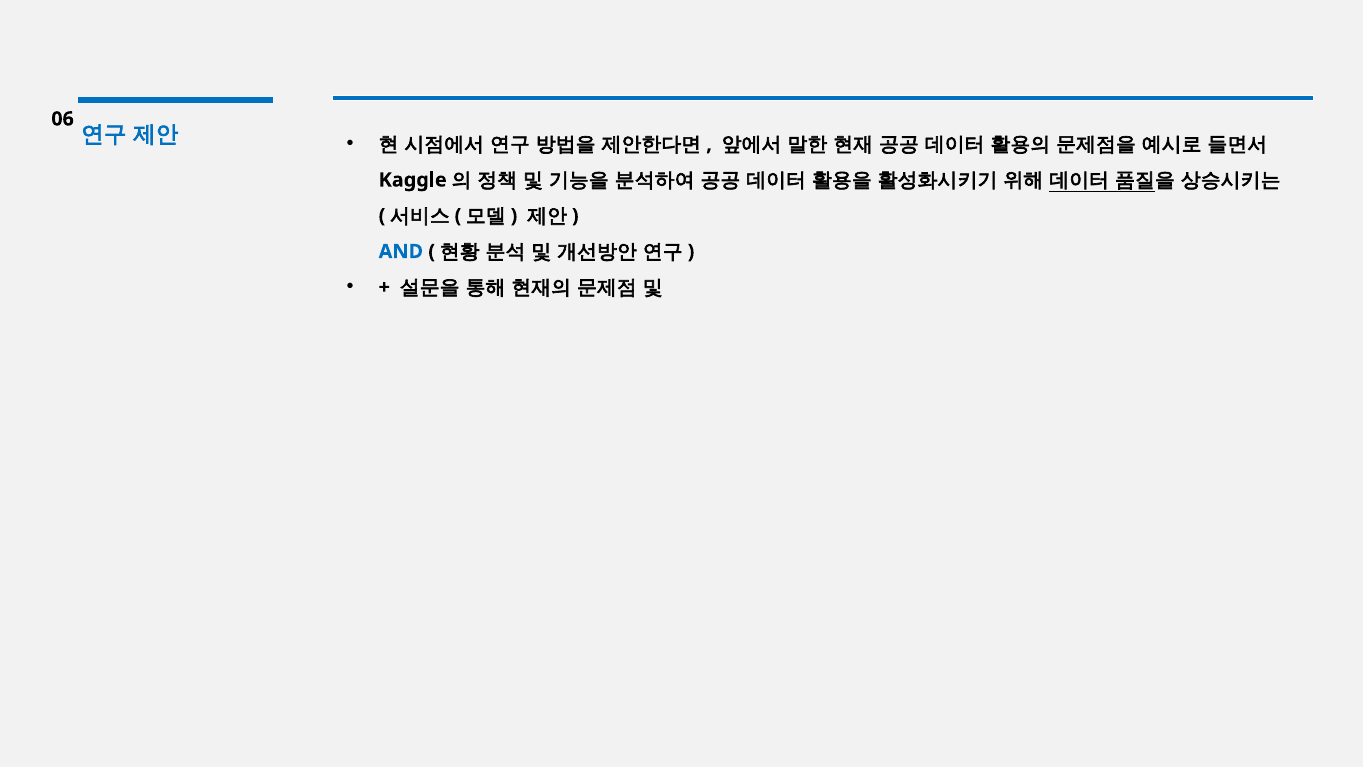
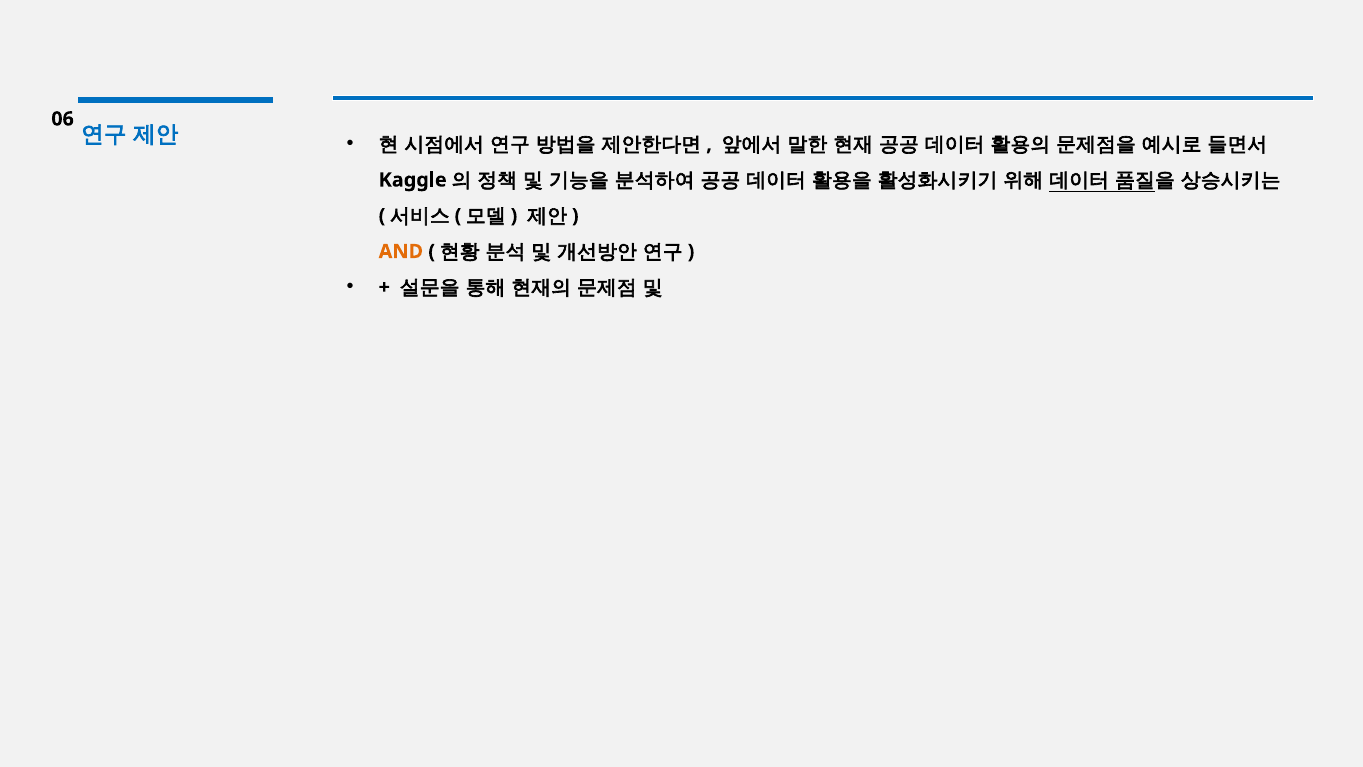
AND colour: blue -> orange (401, 251)
